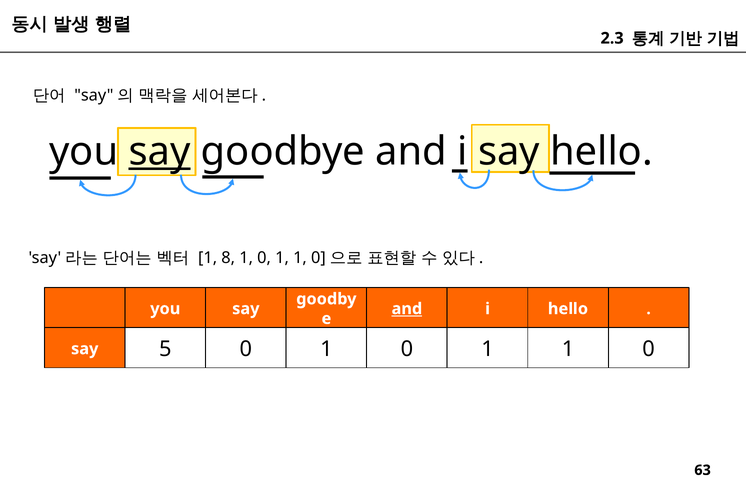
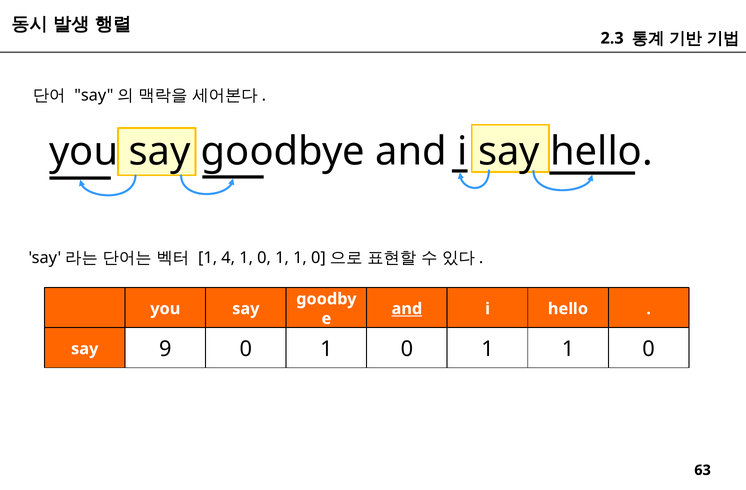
say underline: present -> none (160, 151)
8: 8 -> 4 (228, 258)
5: 5 -> 9 (165, 349)
